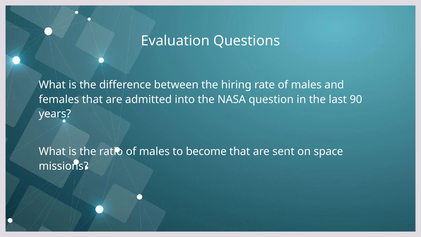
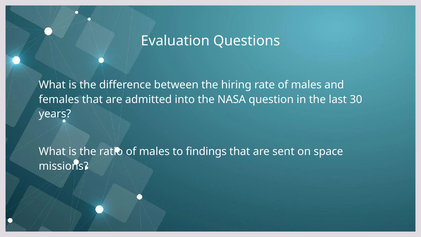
90: 90 -> 30 (356, 99)
become: become -> findings (206, 151)
